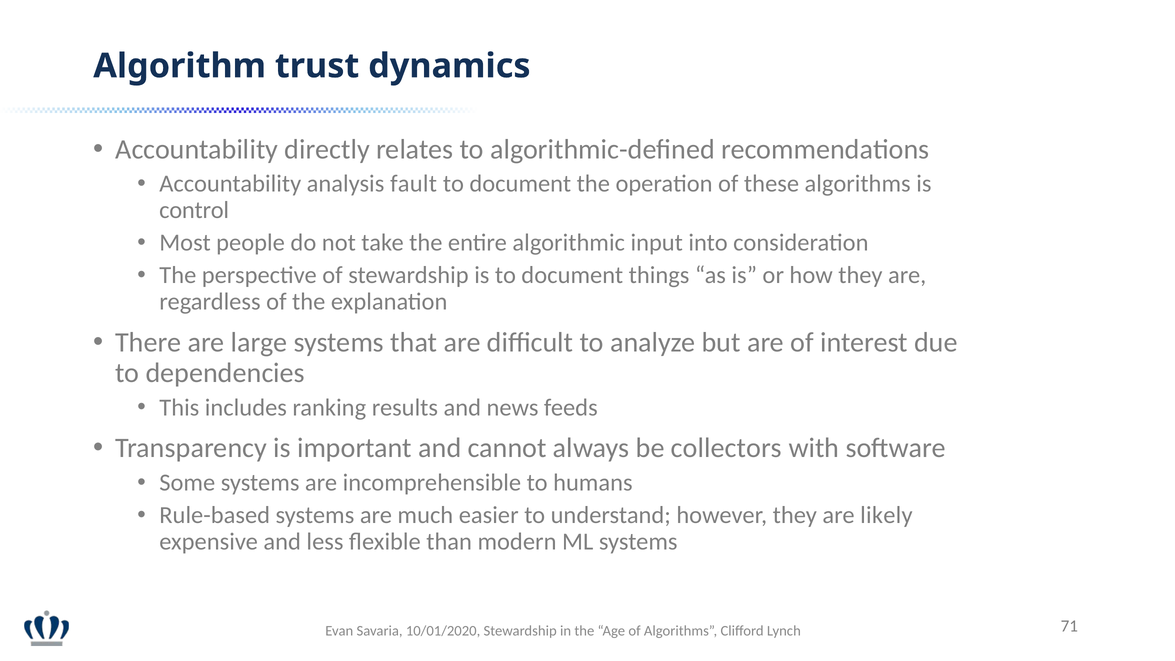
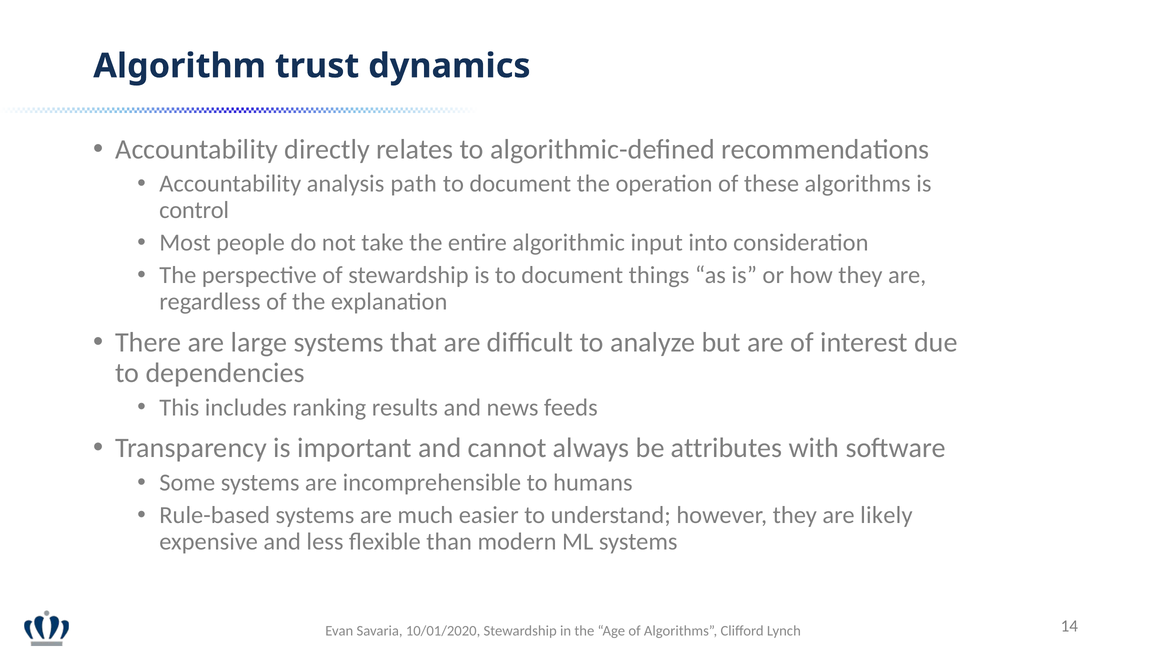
fault: fault -> path (414, 184)
collectors: collectors -> attributes (726, 448)
71: 71 -> 14 (1069, 626)
